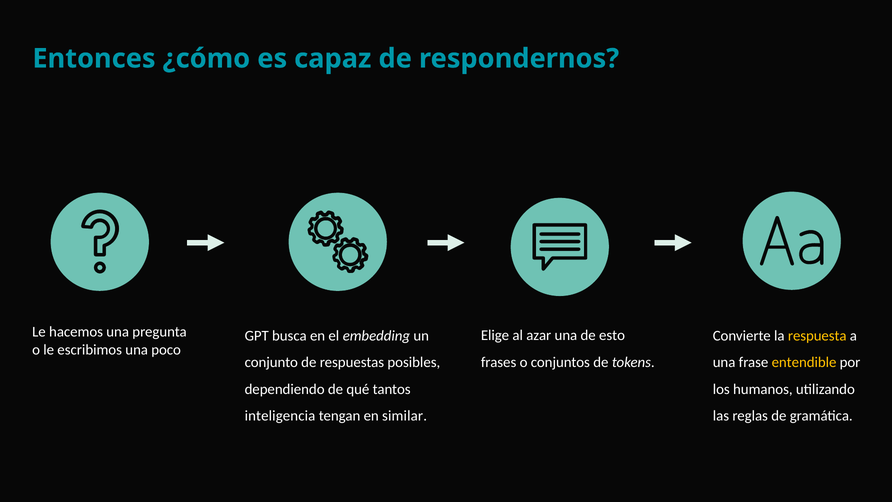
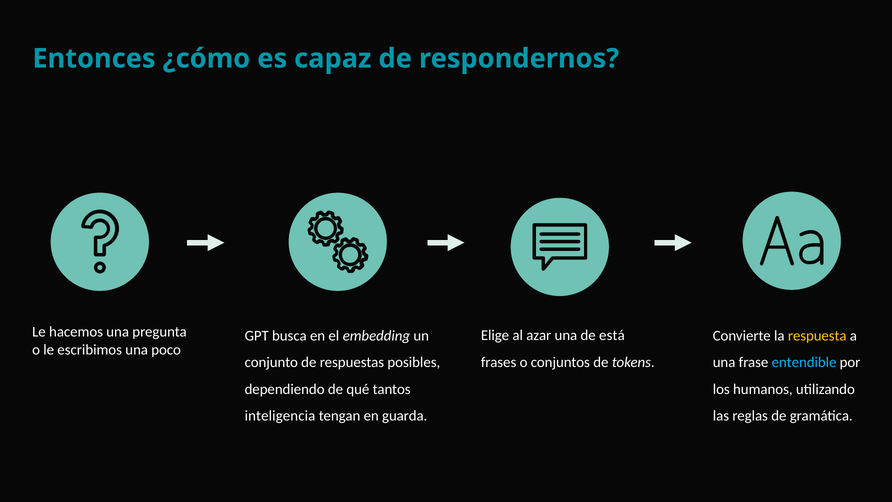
esto: esto -> está (612, 335)
entendible colour: yellow -> light blue (804, 362)
similar: similar -> guarda (405, 416)
